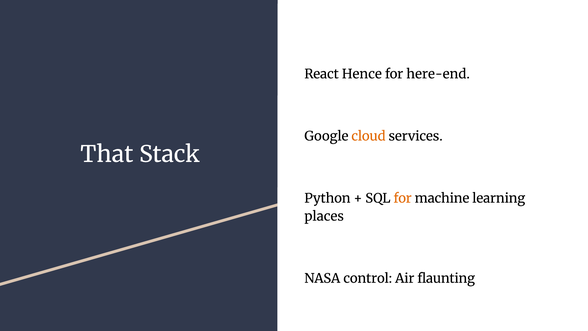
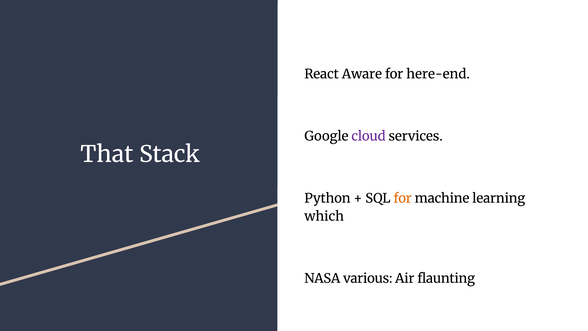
Hence: Hence -> Aware (362, 74)
cloud colour: orange -> purple (368, 136)
places: places -> which (324, 216)
control: control -> various (368, 278)
